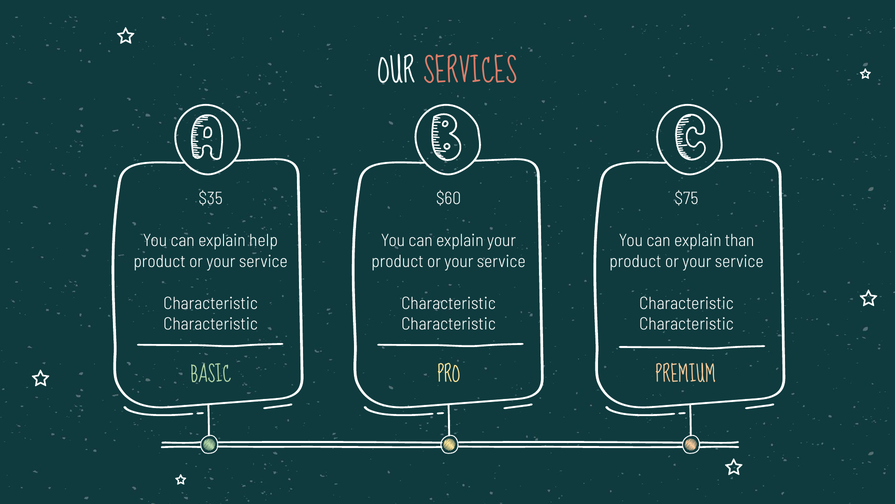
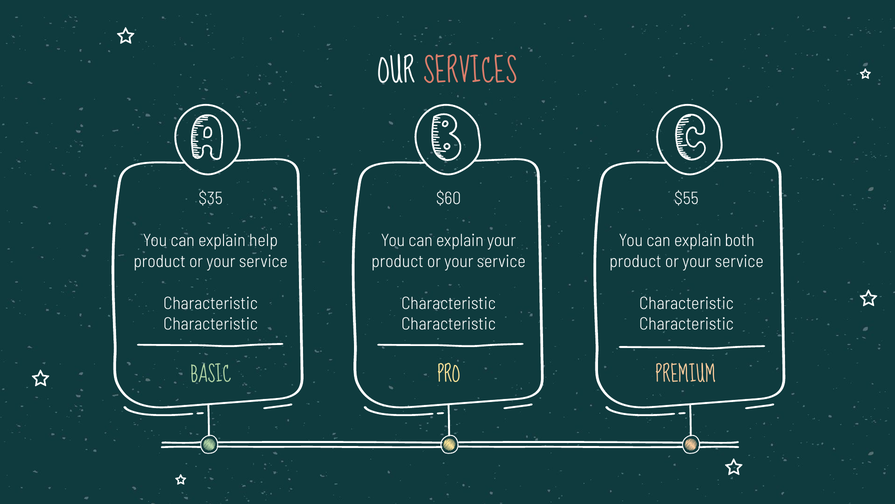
$75: $75 -> $55 (686, 198)
than: than -> both (740, 240)
